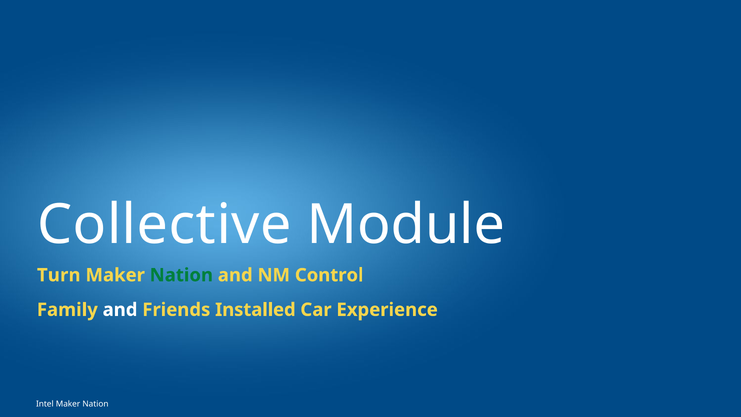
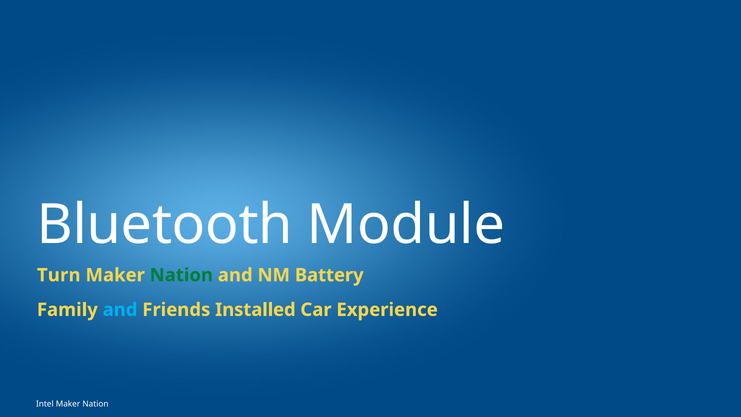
Collective: Collective -> Bluetooth (165, 225)
Control: Control -> Battery (329, 275)
and colour: white -> light blue (120, 310)
